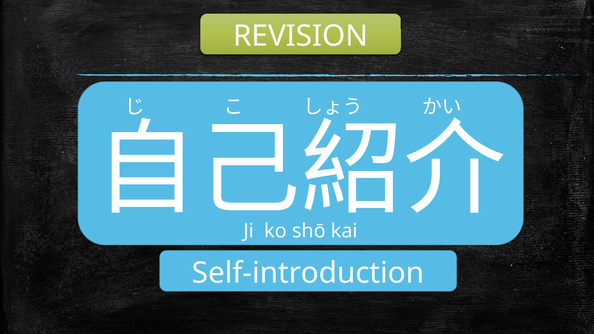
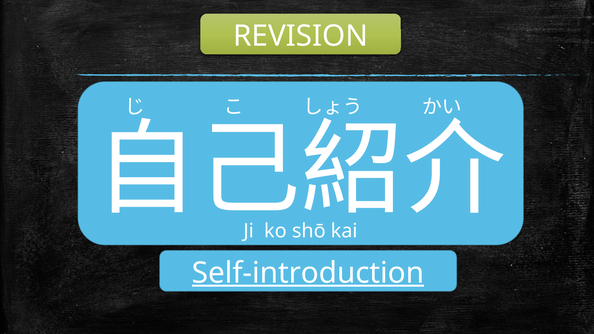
Self-introduction underline: none -> present (308, 273)
